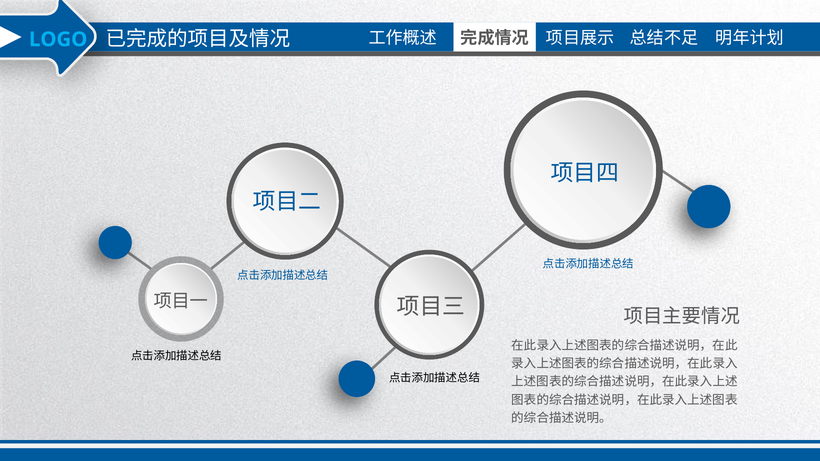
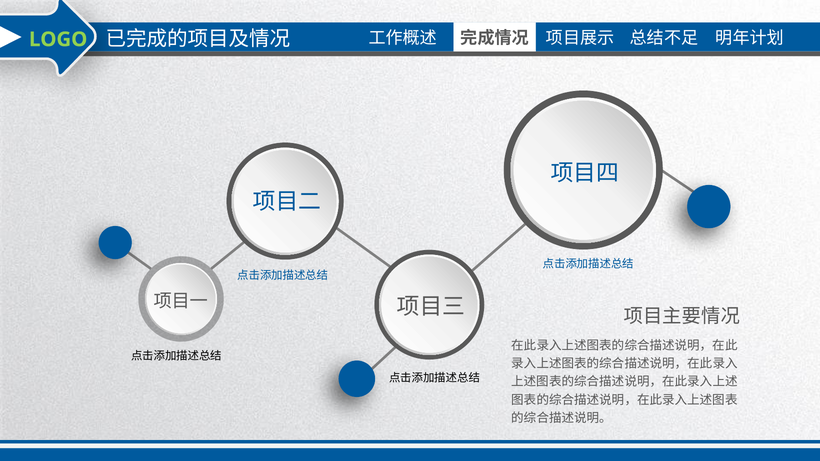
LOGO colour: light blue -> light green (58, 39)
